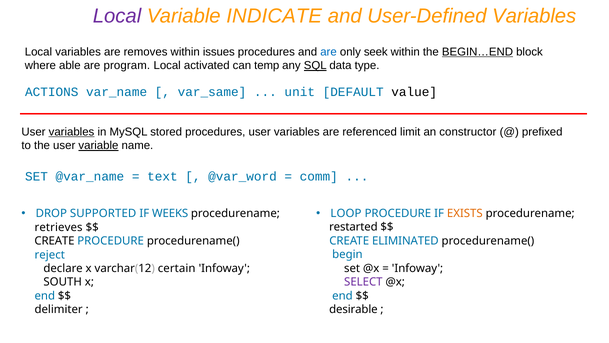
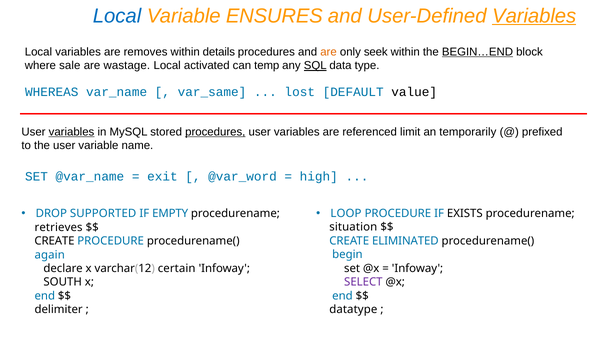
Local colour: purple -> blue (117, 16)
INDICATE: INDICATE -> ENSURES (274, 16)
Variables underline: none -> present (534, 16)
issues: issues -> details (219, 52)
are colour: blue -> orange (329, 52)
able: able -> sale (70, 65)
program: program -> wastage (127, 65)
ACTIONS: ACTIONS -> WHEREAS (52, 92)
unit: unit -> lost (300, 92)
procedures underline: none -> present (215, 132)
constructor: constructor -> temporarily (468, 132)
variable underline: present -> none (98, 145)
text: text -> exit (162, 176)
comm: comm -> high (319, 176)
EXISTS colour: orange -> black (465, 213)
WEEKS: WEEKS -> EMPTY (170, 213)
restarted: restarted -> situation (353, 227)
reject: reject -> again (50, 254)
desirable: desirable -> datatype (353, 309)
